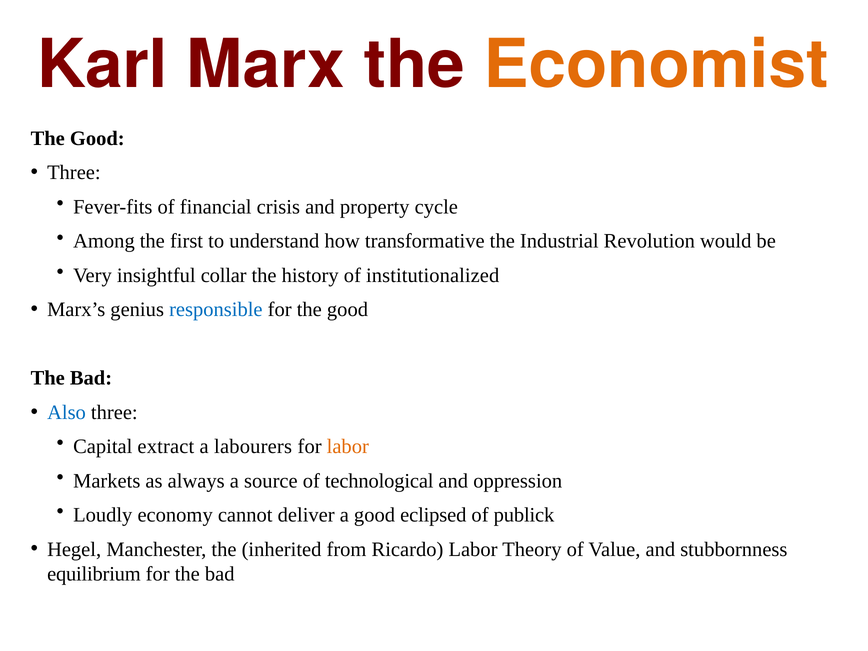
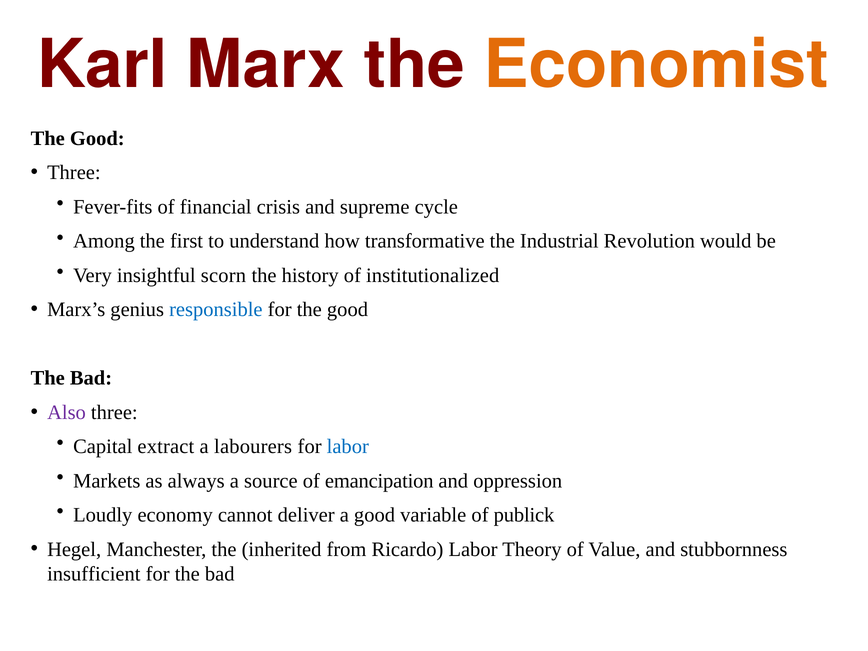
property: property -> supreme (375, 207)
collar: collar -> scorn (223, 275)
Also colour: blue -> purple (66, 412)
labor colour: orange -> blue (348, 447)
technological: technological -> emancipation (379, 481)
eclipsed: eclipsed -> variable (433, 515)
equilibrium: equilibrium -> insufficient (94, 574)
